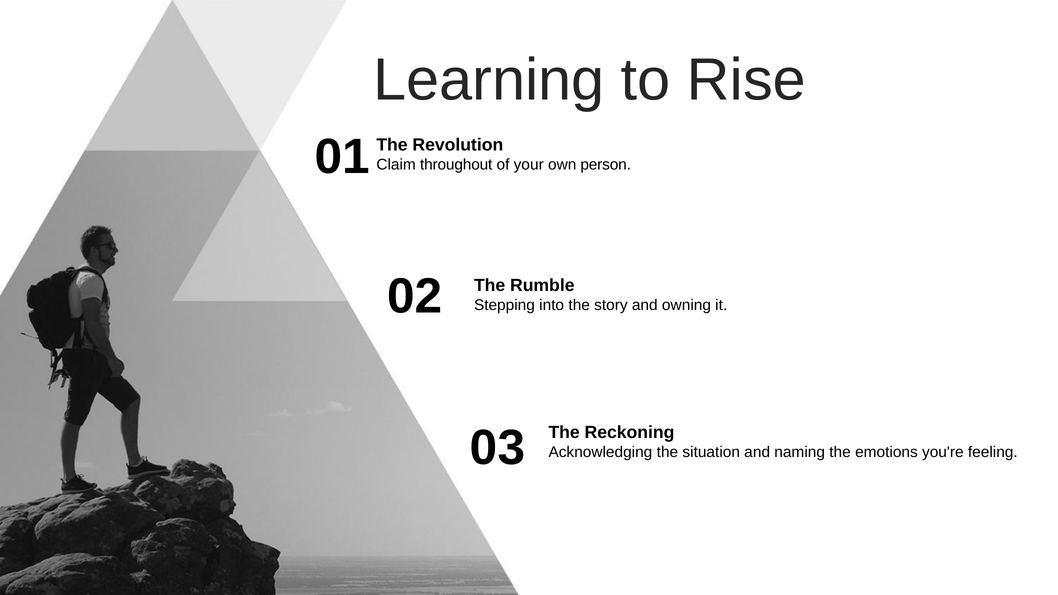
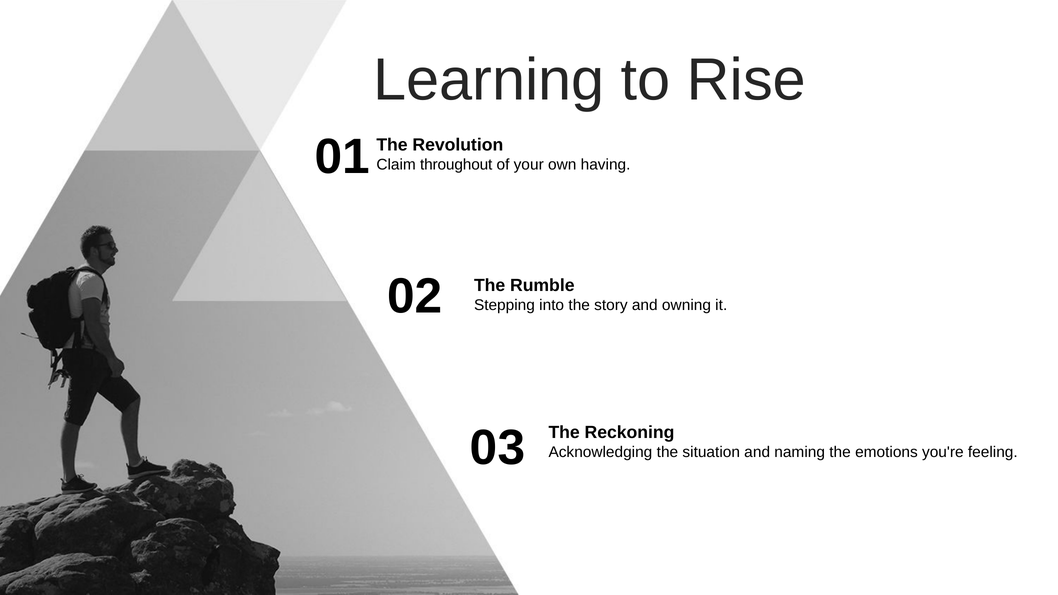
person: person -> having (606, 165)
